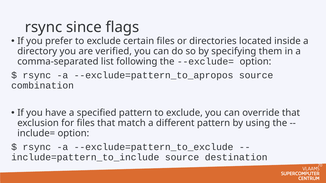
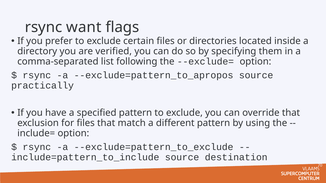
since: since -> want (84, 27)
combination: combination -> practically (43, 86)
